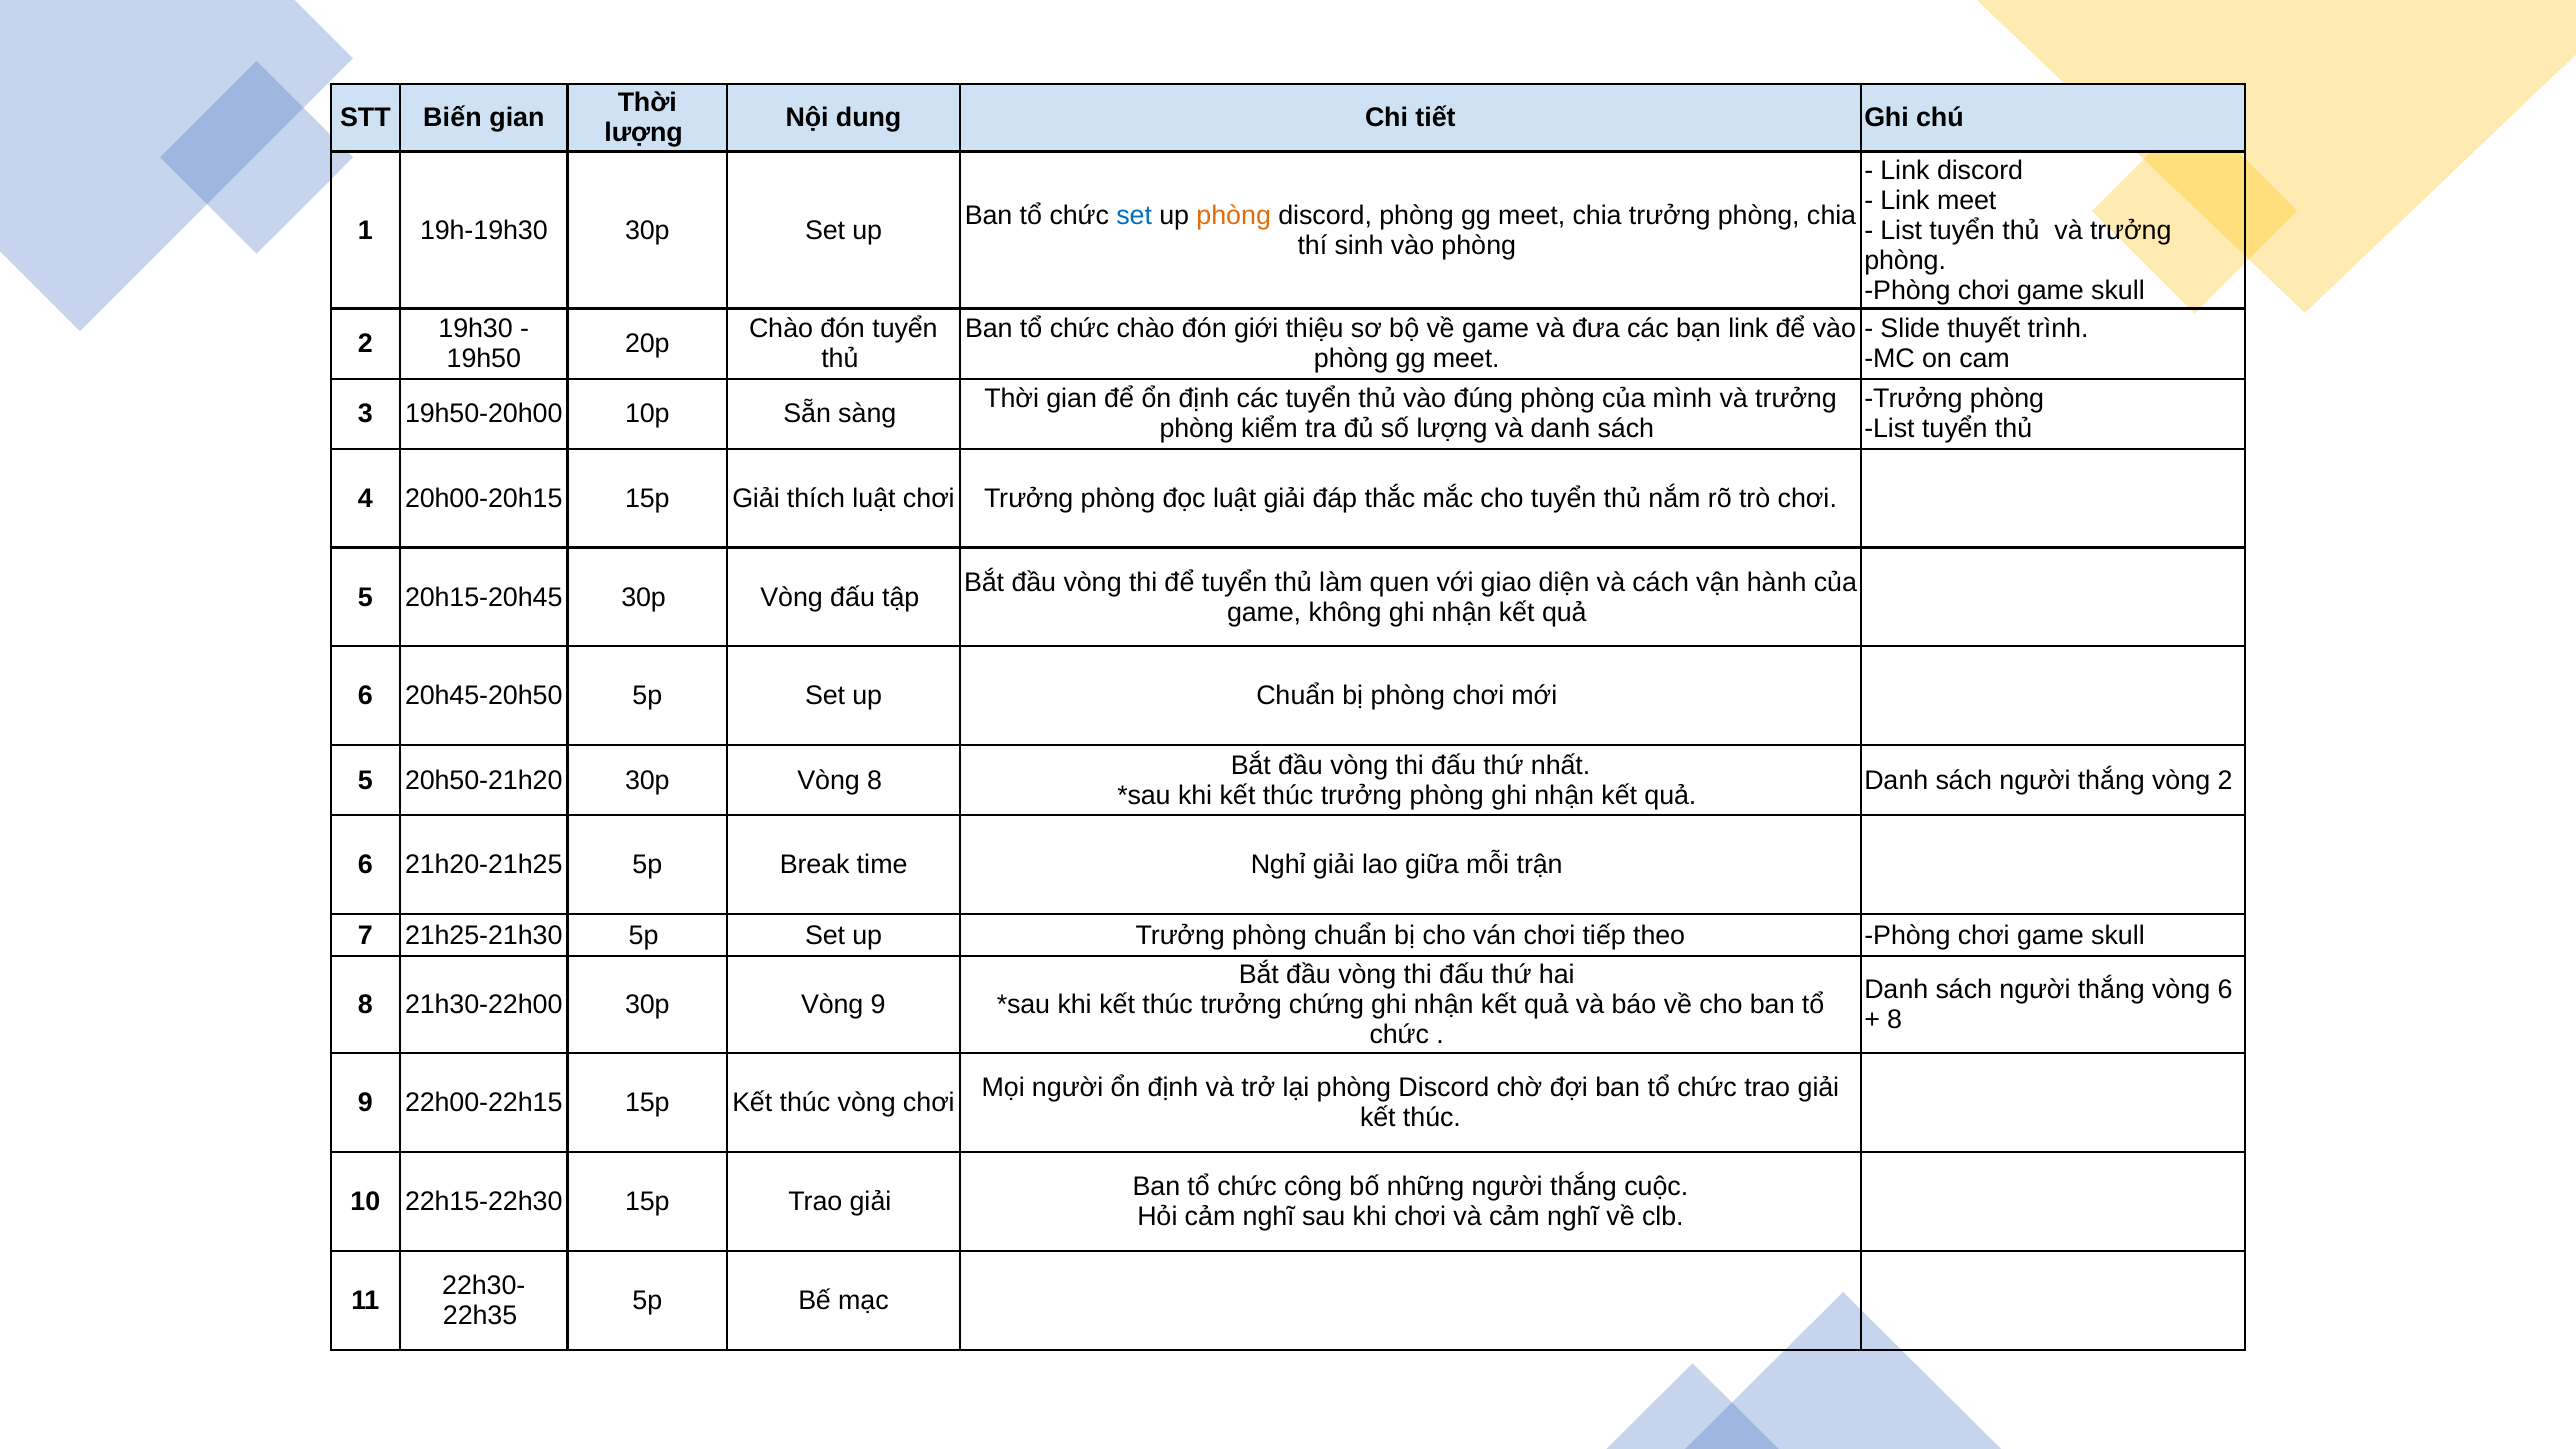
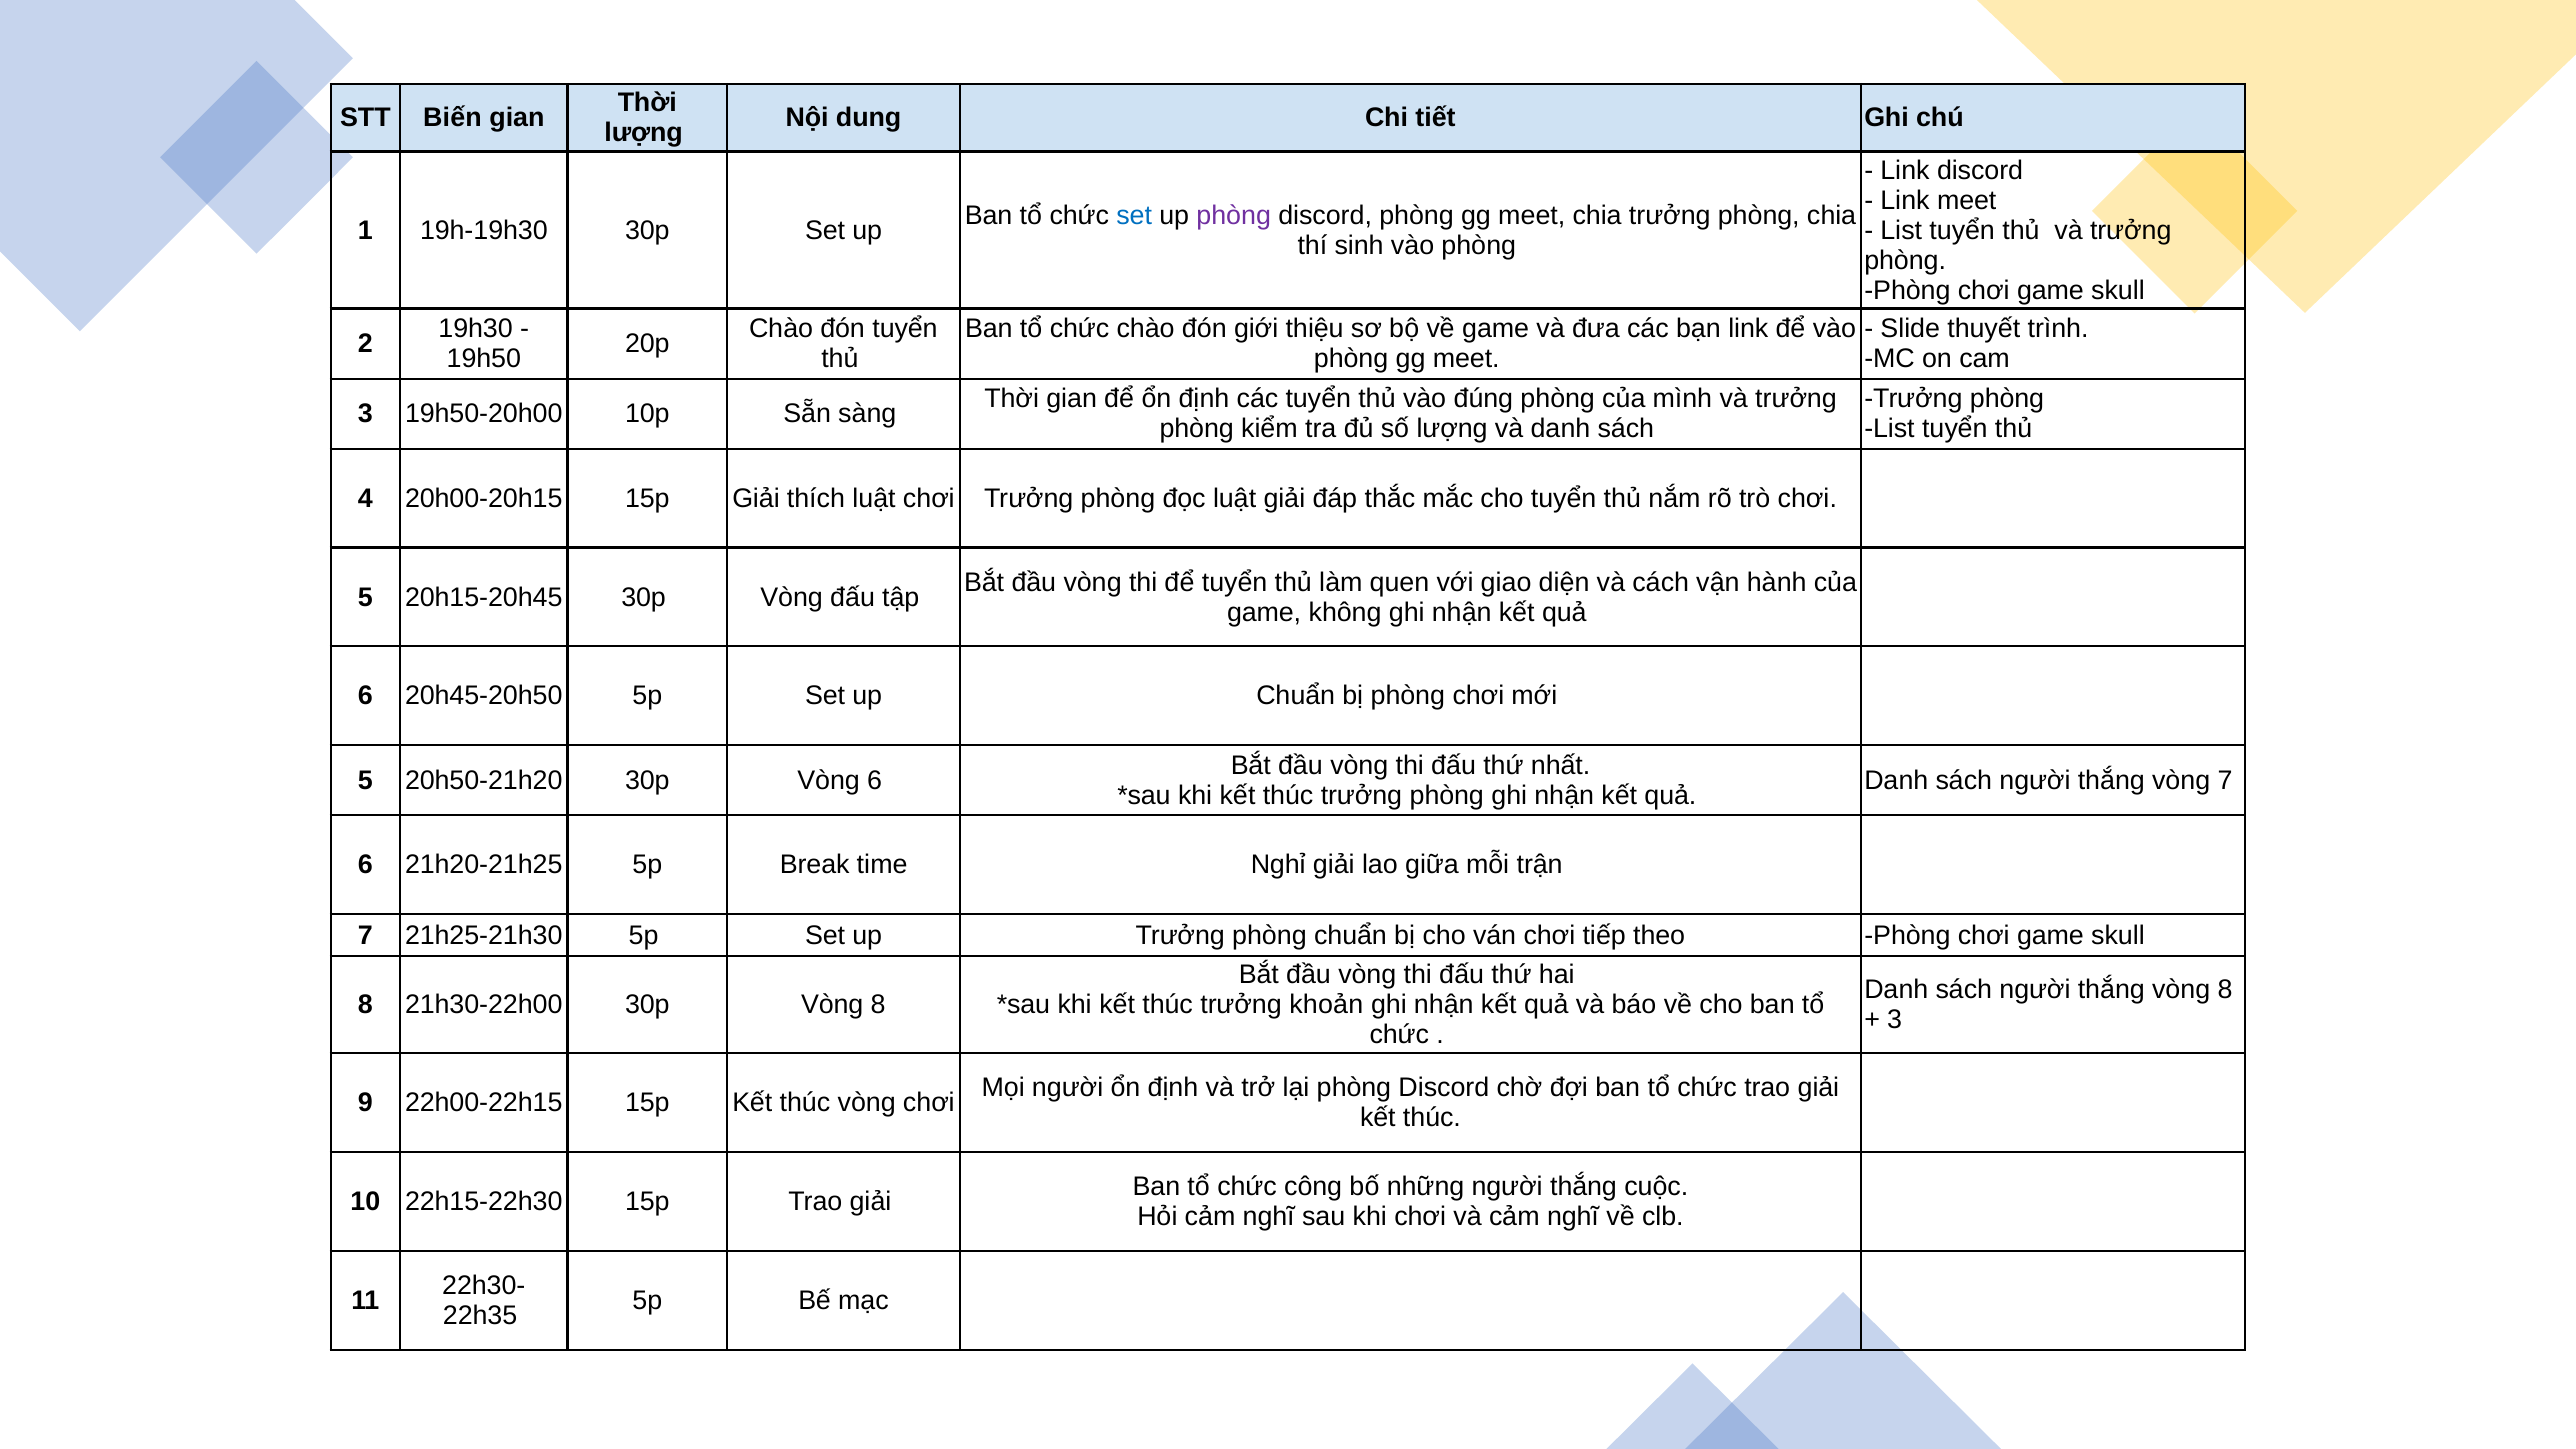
phòng colour: orange -> purple (1234, 215)
Vòng 8: 8 -> 6 (874, 780)
vòng 2: 2 -> 7 (2225, 780)
thắng vòng 6: 6 -> 8 (2225, 990)
30p Vòng 9: 9 -> 8 (878, 1005)
chứng: chứng -> khoản (1326, 1005)
8: 8 -> 3 (1895, 1020)
